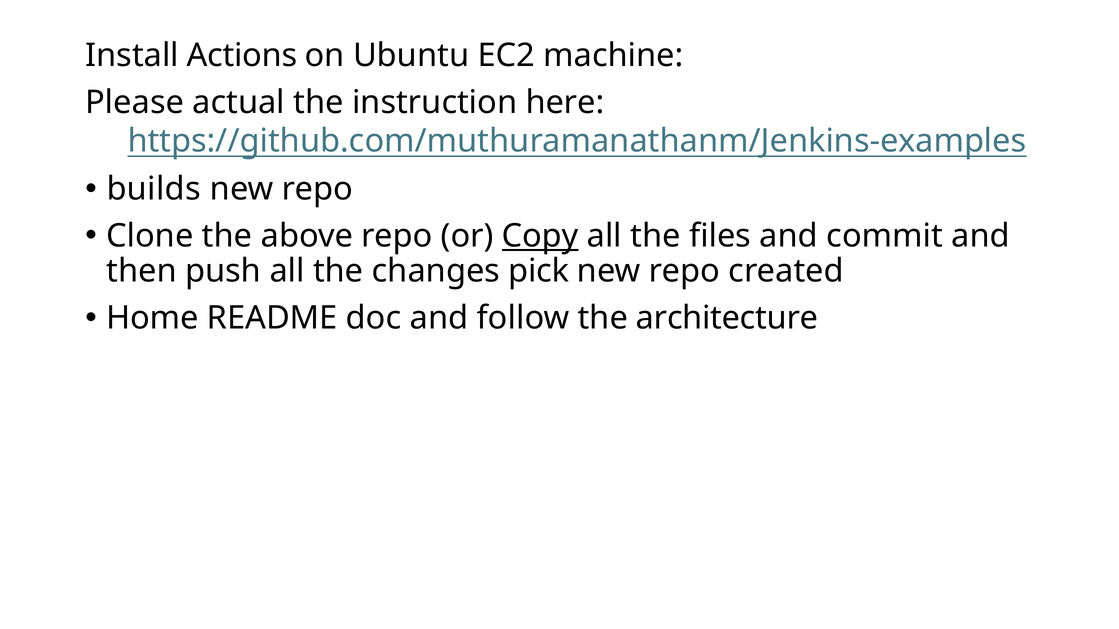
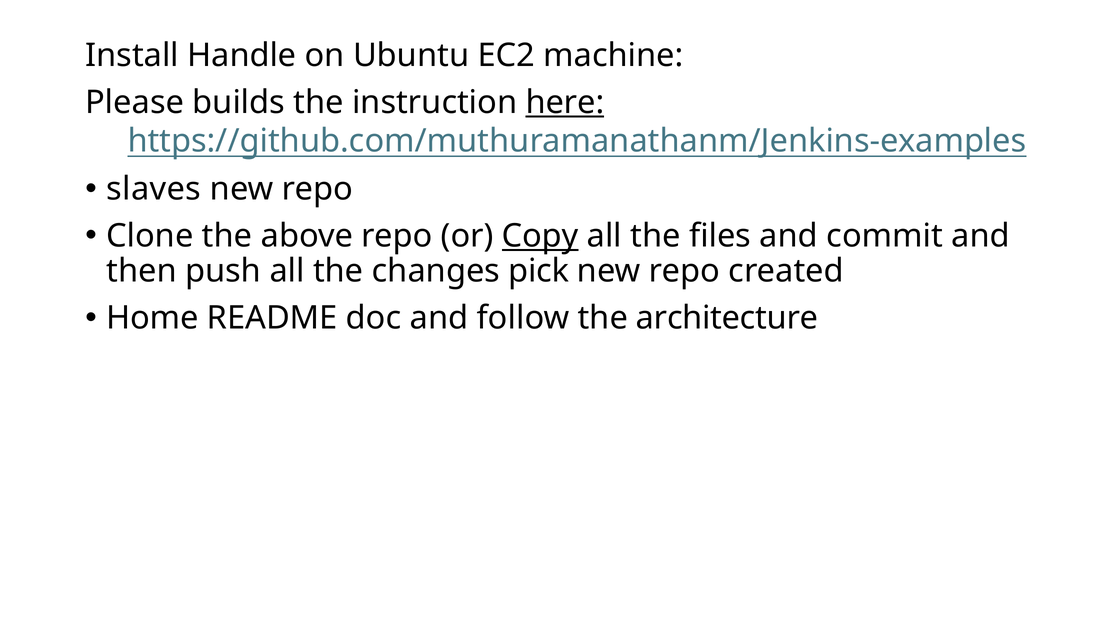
Actions: Actions -> Handle (242, 55)
actual: actual -> builds (239, 102)
here underline: none -> present (565, 102)
builds: builds -> slaves (154, 189)
